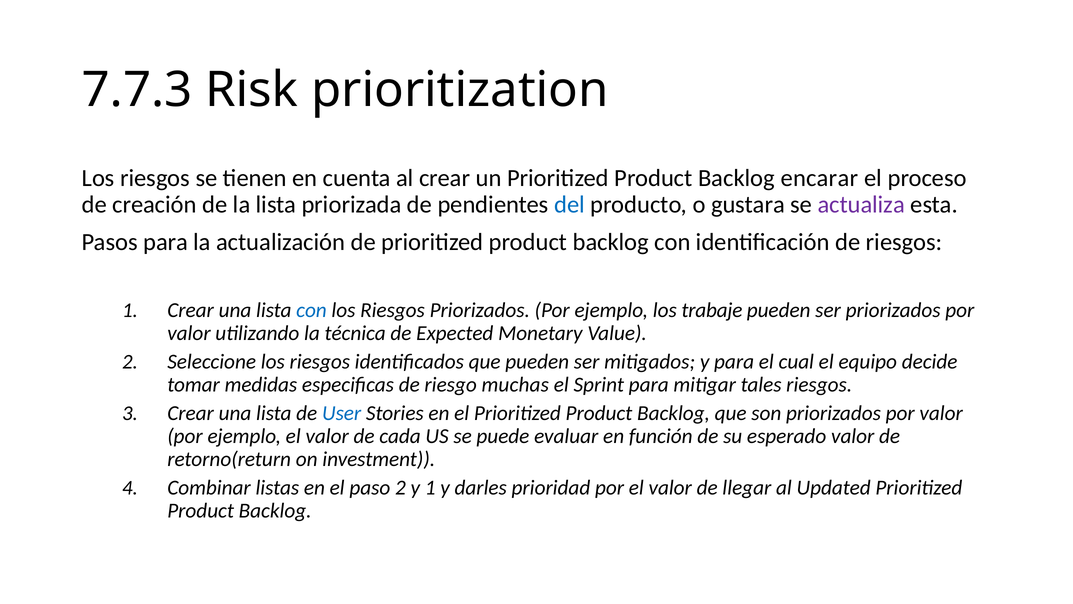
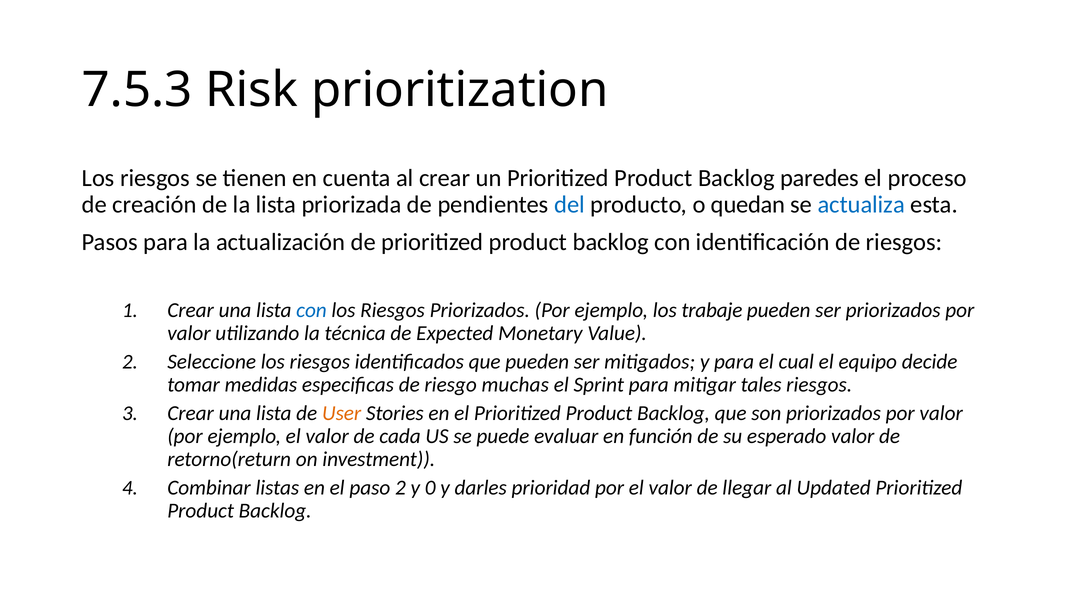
7.7.3: 7.7.3 -> 7.5.3 (137, 90)
encarar: encarar -> paredes (820, 178)
gustara: gustara -> quedan (748, 204)
actualiza colour: purple -> blue (861, 204)
User colour: blue -> orange (342, 413)
y 1: 1 -> 0 (430, 487)
